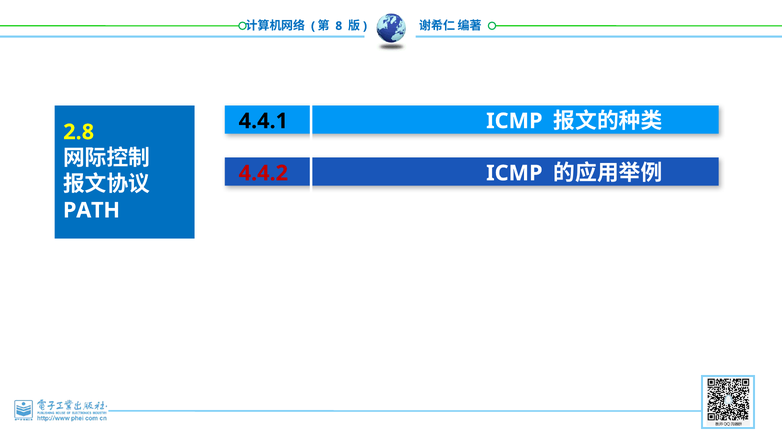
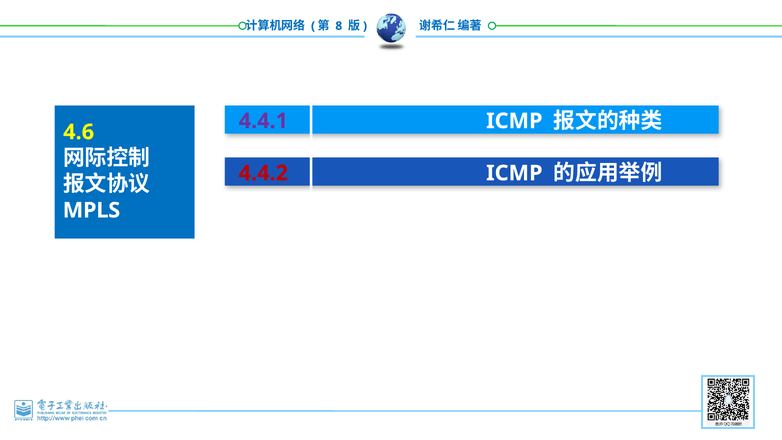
4.4.1 colour: black -> purple (263, 121)
2.8: 2.8 -> 4.6 (79, 132)
PATH: PATH -> MPLS (91, 210)
